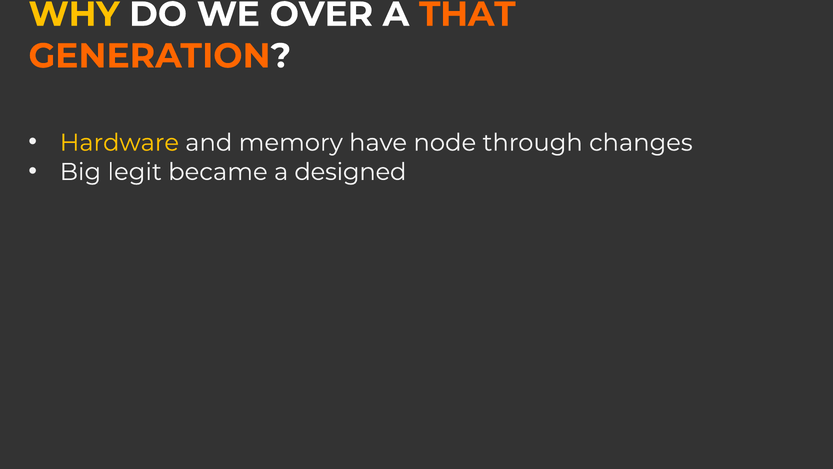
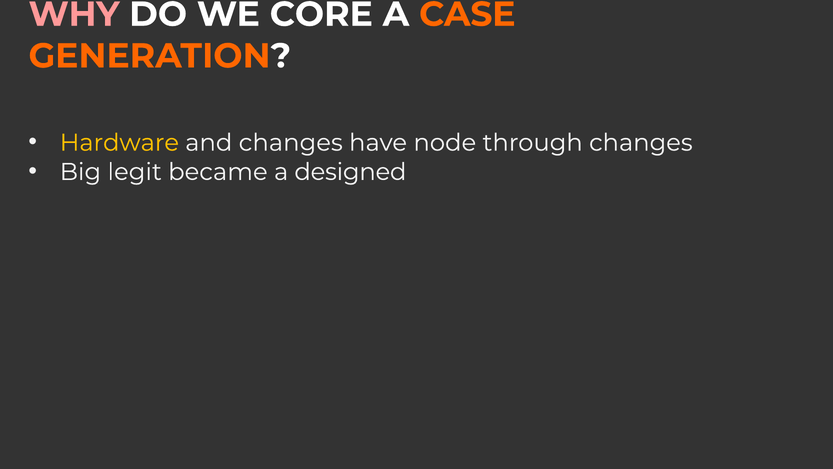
WHY colour: yellow -> pink (74, 14)
OVER: OVER -> CORE (321, 14)
THAT: THAT -> CASE (467, 14)
and memory: memory -> changes (291, 143)
